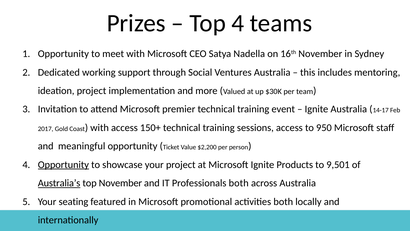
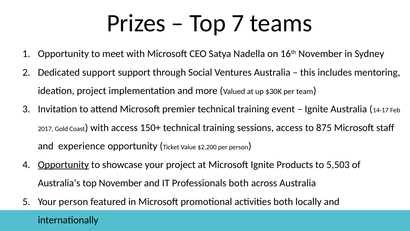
Top 4: 4 -> 7 (238, 23)
Dedicated working: working -> support (99, 72)
950: 950 -> 875 (324, 128)
meaningful: meaningful -> experience (82, 146)
9,501: 9,501 -> 5,503 (338, 164)
Australia’s underline: present -> none (59, 183)
Your seating: seating -> person (73, 201)
